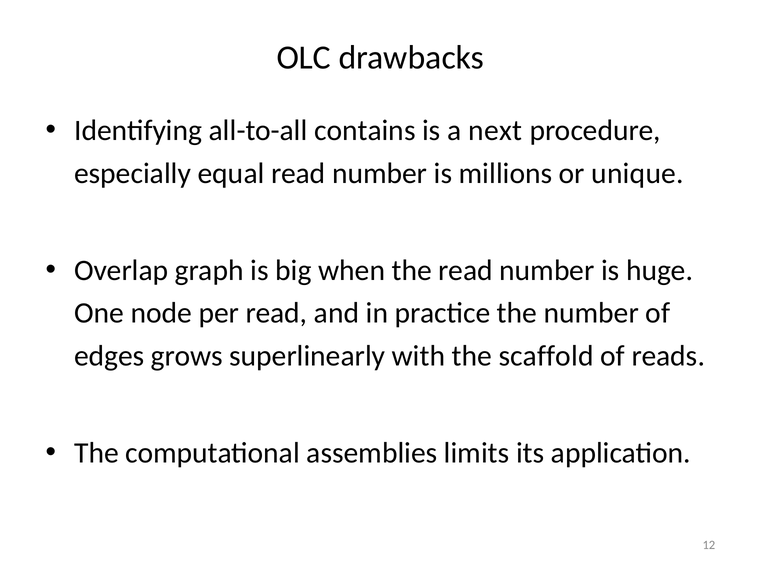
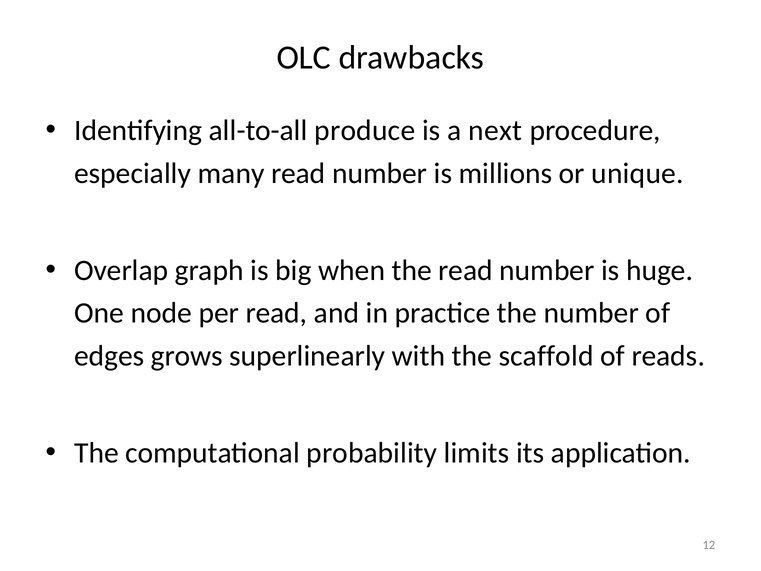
contains: contains -> produce (365, 131)
equal: equal -> many (231, 173)
assemblies: assemblies -> probability (372, 453)
